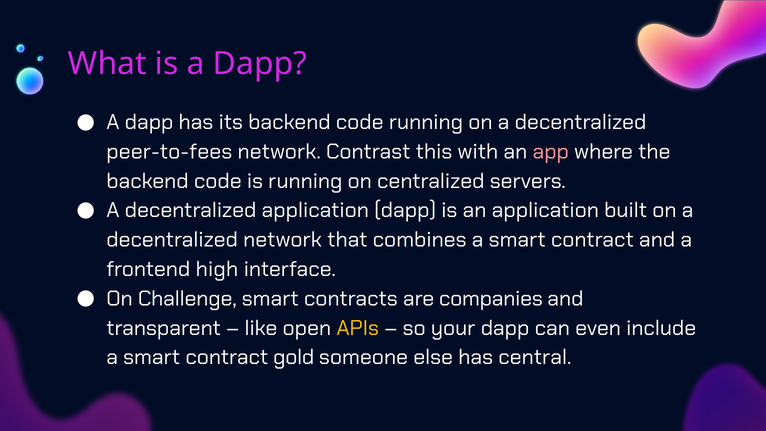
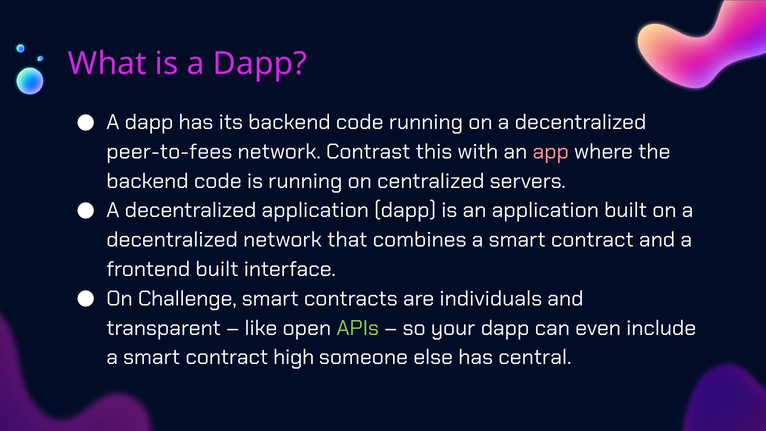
frontend high: high -> built (217, 269)
companies: companies -> individuals (491, 299)
APIs colour: yellow -> light green (358, 328)
gold: gold -> high (294, 357)
